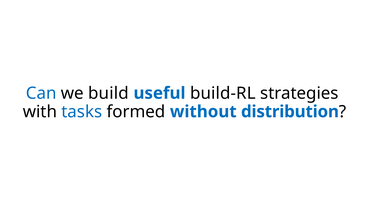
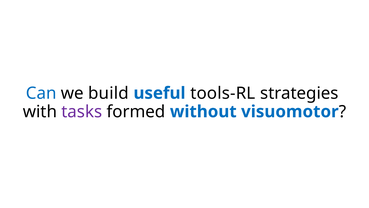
build-RL: build-RL -> tools-RL (223, 93)
tasks colour: blue -> purple (82, 111)
distribution: distribution -> visuomotor (290, 111)
